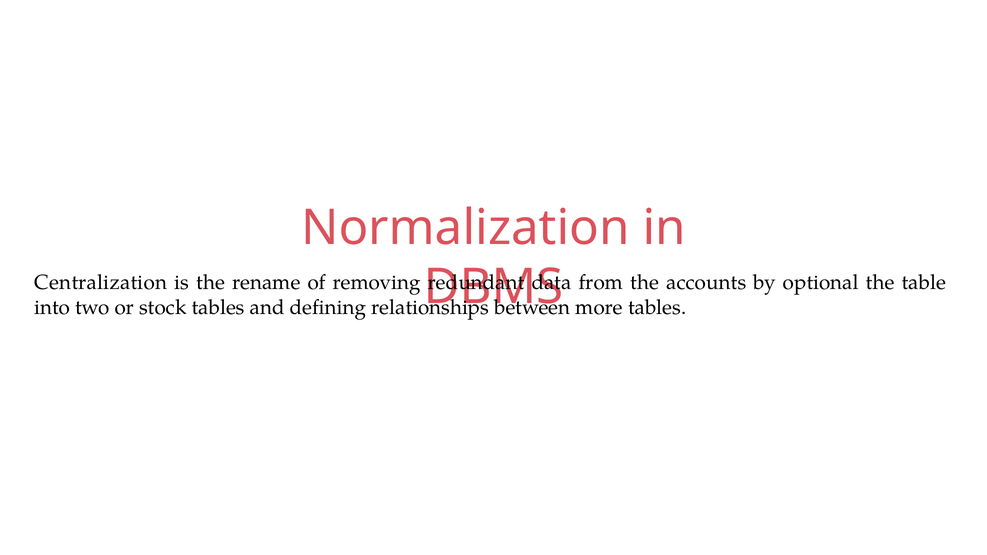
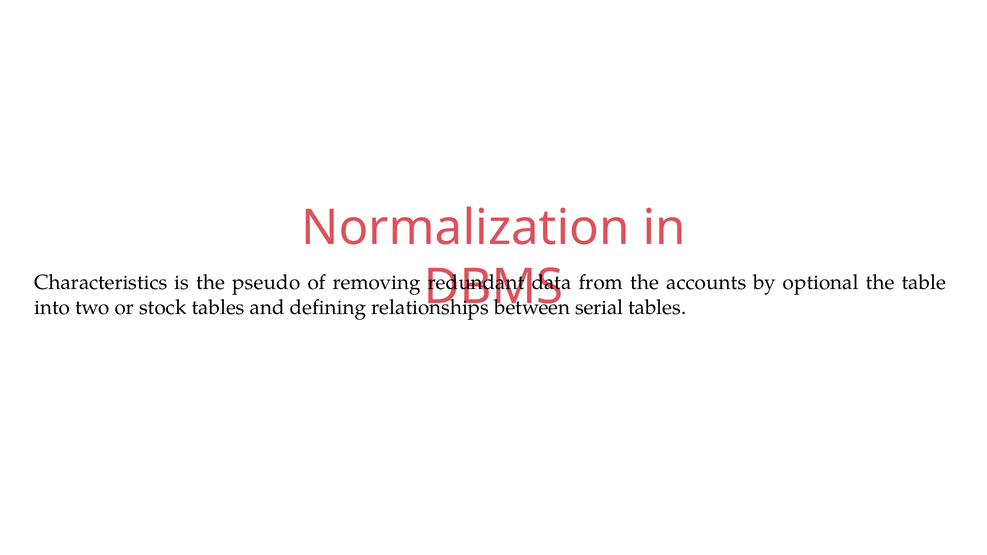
Centralization: Centralization -> Characteristics (101, 283)
rename: rename -> pseudo (266, 283)
more: more -> serial (599, 307)
